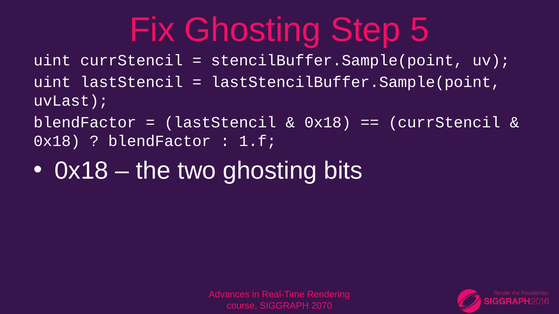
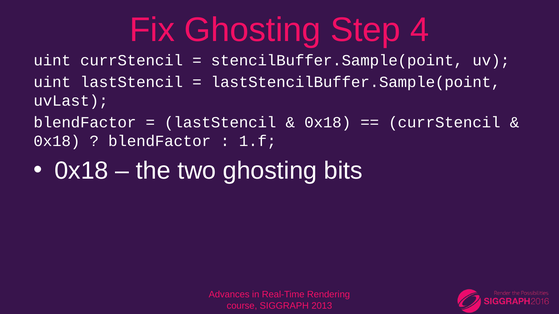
5: 5 -> 4 (420, 30)
2070: 2070 -> 2013 (322, 306)
